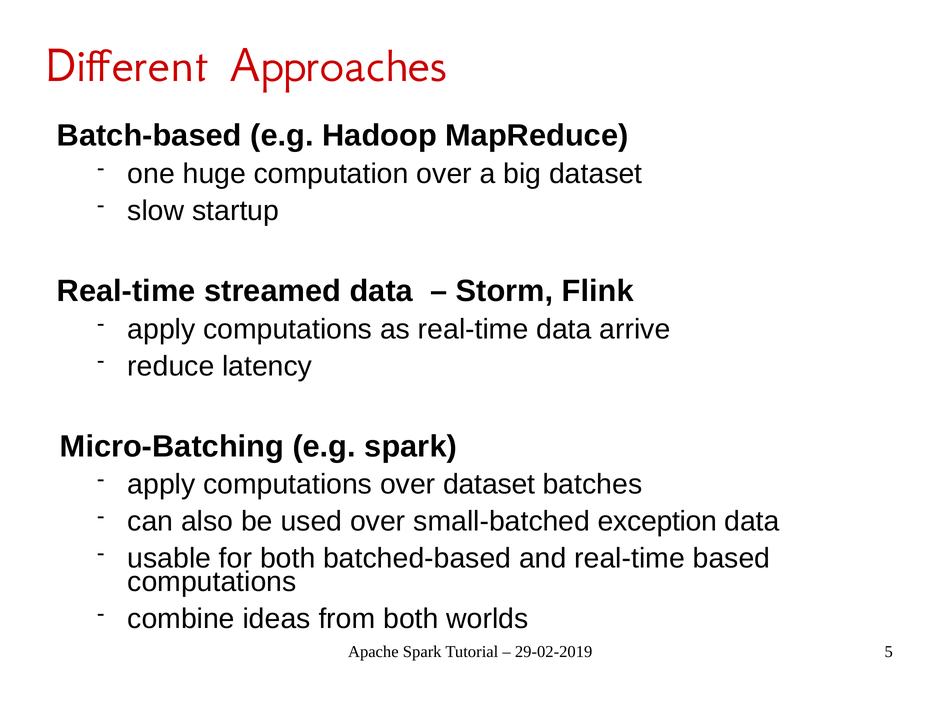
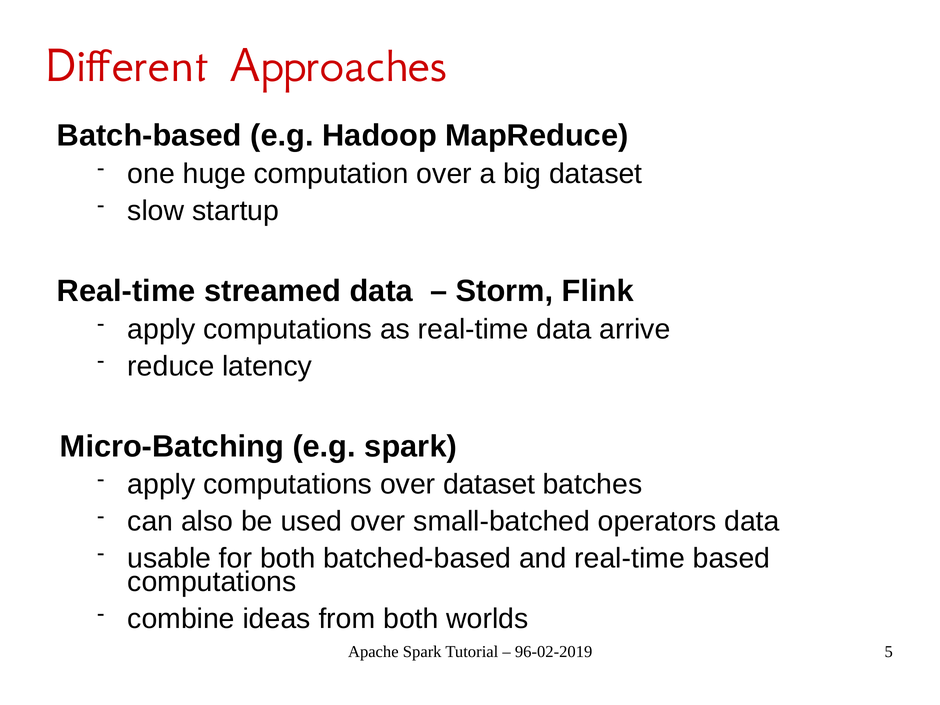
exception: exception -> operators (657, 521)
29-02-2019: 29-02-2019 -> 96-02-2019 (554, 651)
